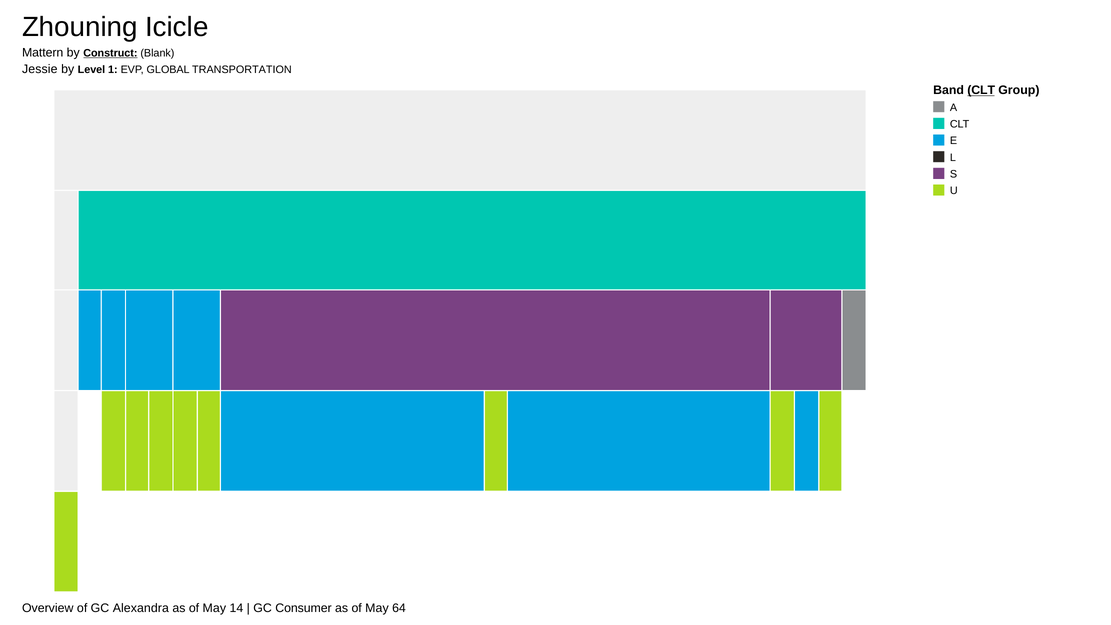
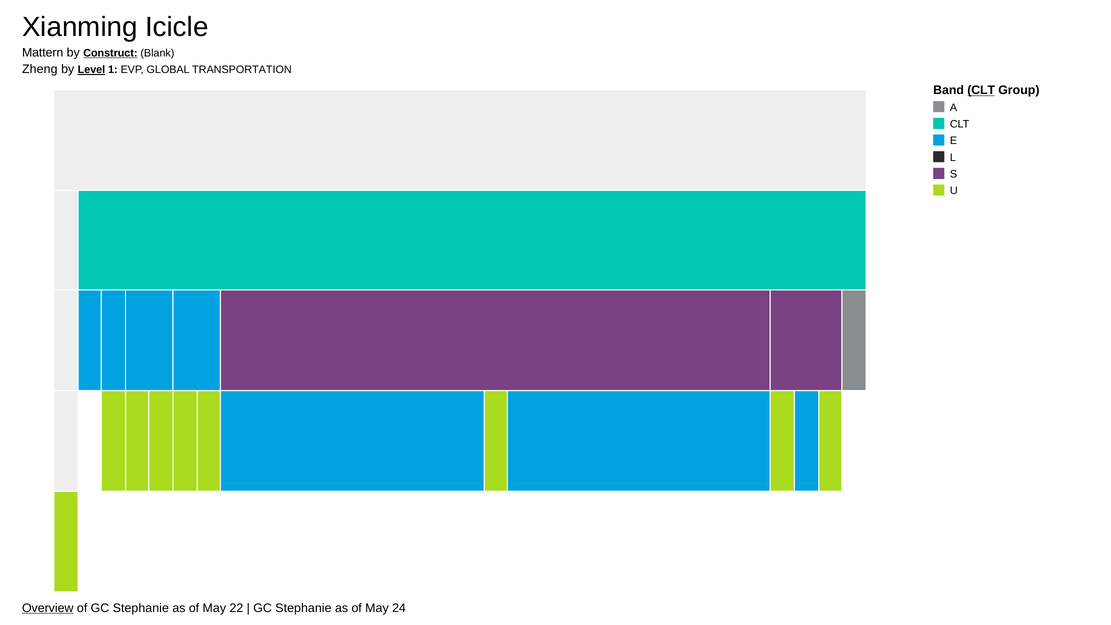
Zhouning: Zhouning -> Xianming (80, 27)
Jessie: Jessie -> Zheng (40, 69)
Level underline: none -> present (91, 70)
Overview underline: none -> present (48, 608)
of GC Alexandra: Alexandra -> Stephanie (141, 608)
14: 14 -> 22 (236, 608)
Consumer: Consumer -> Stephanie (303, 608)
64: 64 -> 24 (399, 608)
